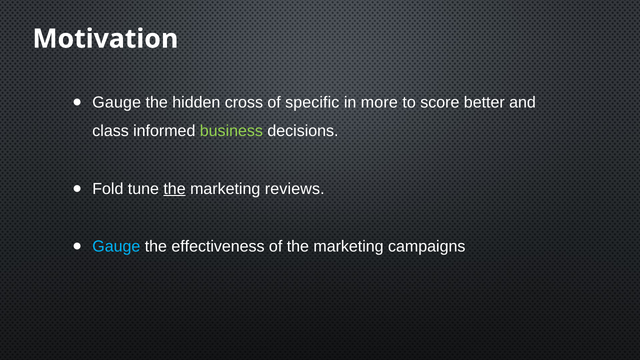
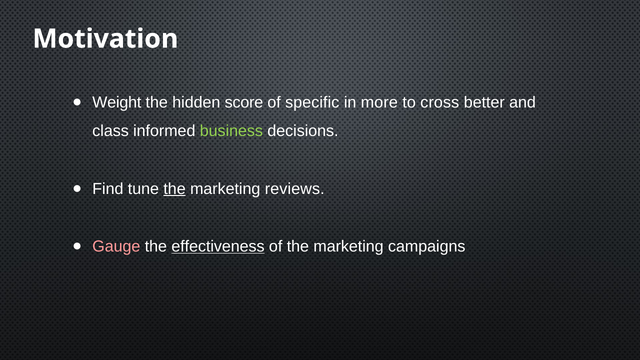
Gauge: Gauge -> Weight (117, 102)
cross: cross -> score (244, 102)
score: score -> cross (440, 102)
Fold: Fold -> Find (108, 189)
Gauge colour: light blue -> pink (116, 246)
effectiveness underline: none -> present (218, 246)
